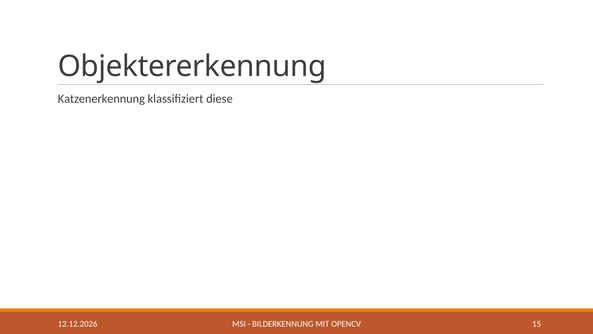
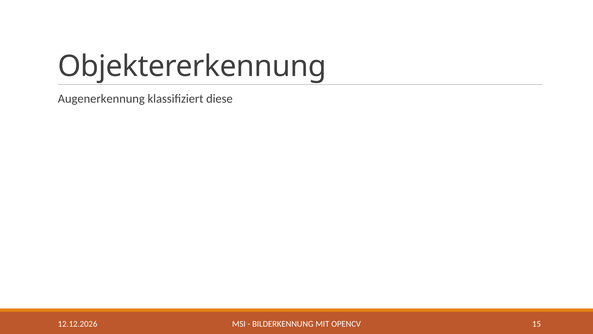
Katzenerkennung: Katzenerkennung -> Augenerkennung (101, 99)
